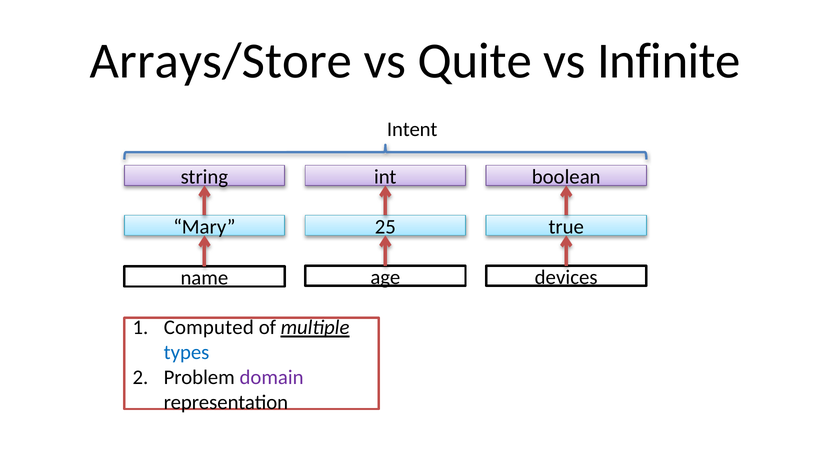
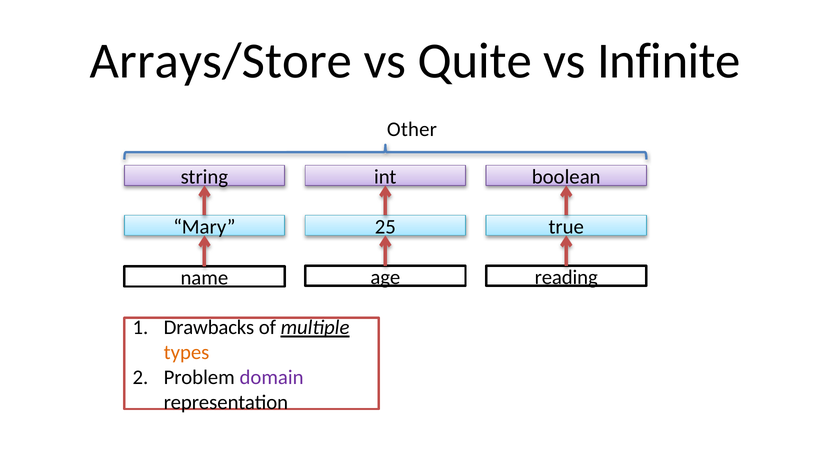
Intent: Intent -> Other (412, 130)
devices: devices -> reading (566, 278)
Computed: Computed -> Drawbacks (209, 328)
types colour: blue -> orange (187, 353)
